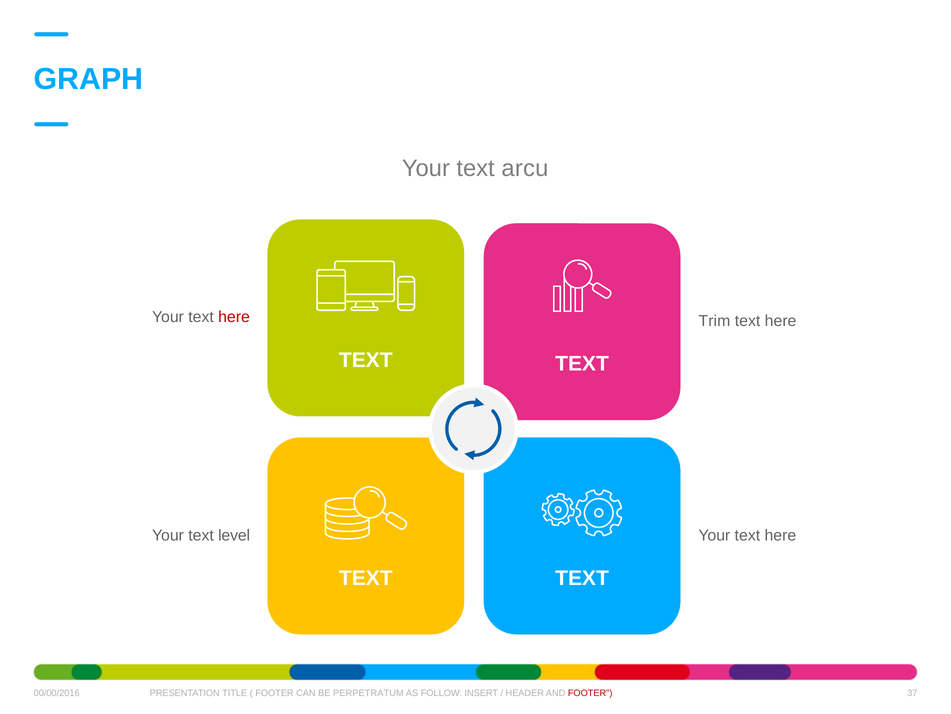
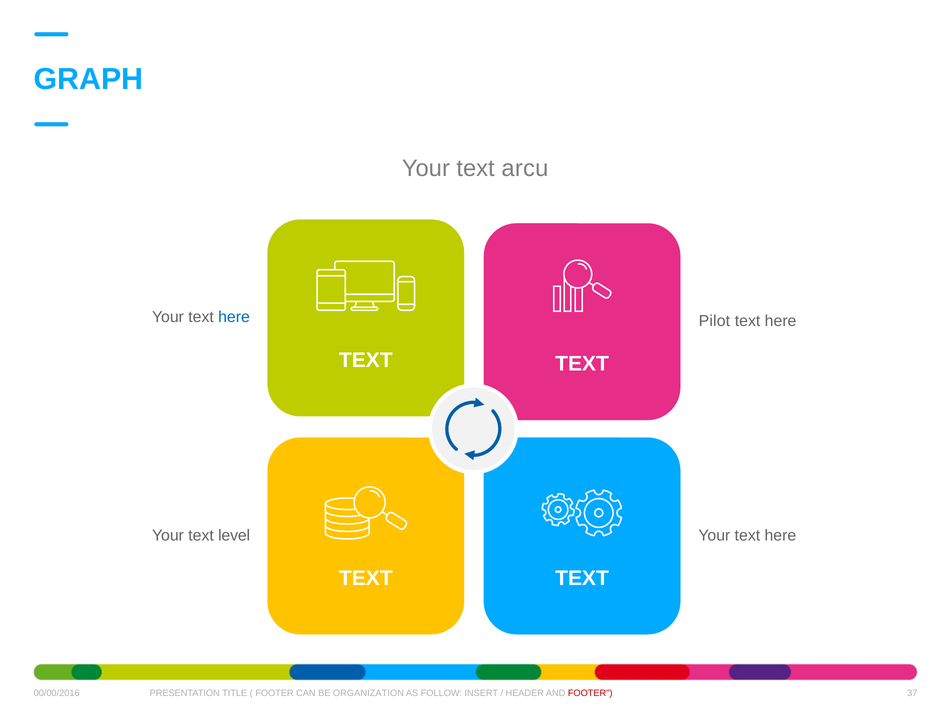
here colour: red -> blue (234, 317)
Trim: Trim -> Pilot (714, 321)
PERPETRATUM: PERPETRATUM -> ORGANIZATION (368, 692)
